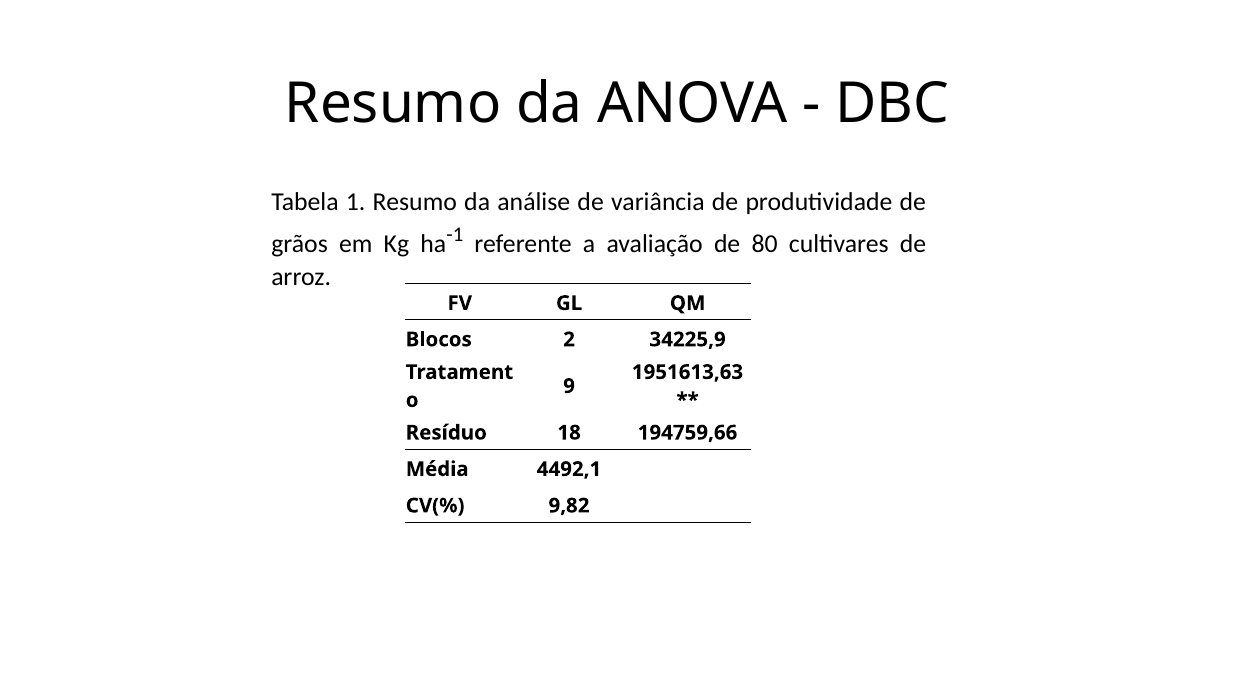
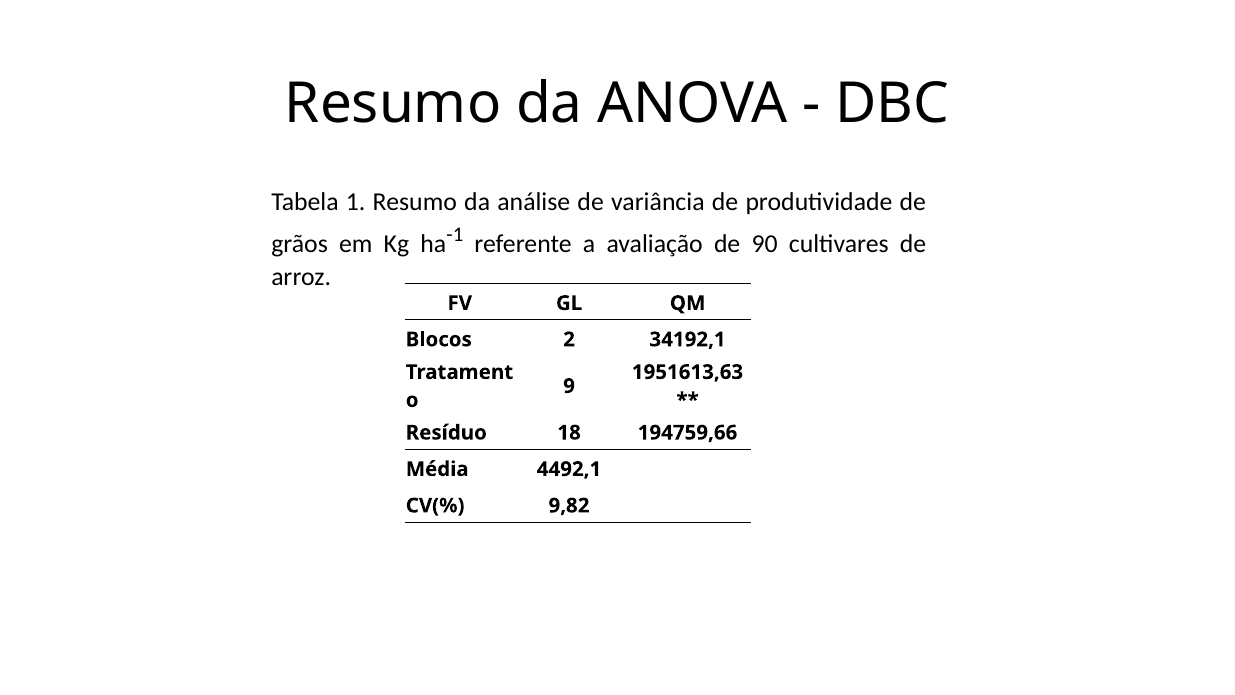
80: 80 -> 90 (765, 243)
34225,9: 34225,9 -> 34192,1 (688, 339)
